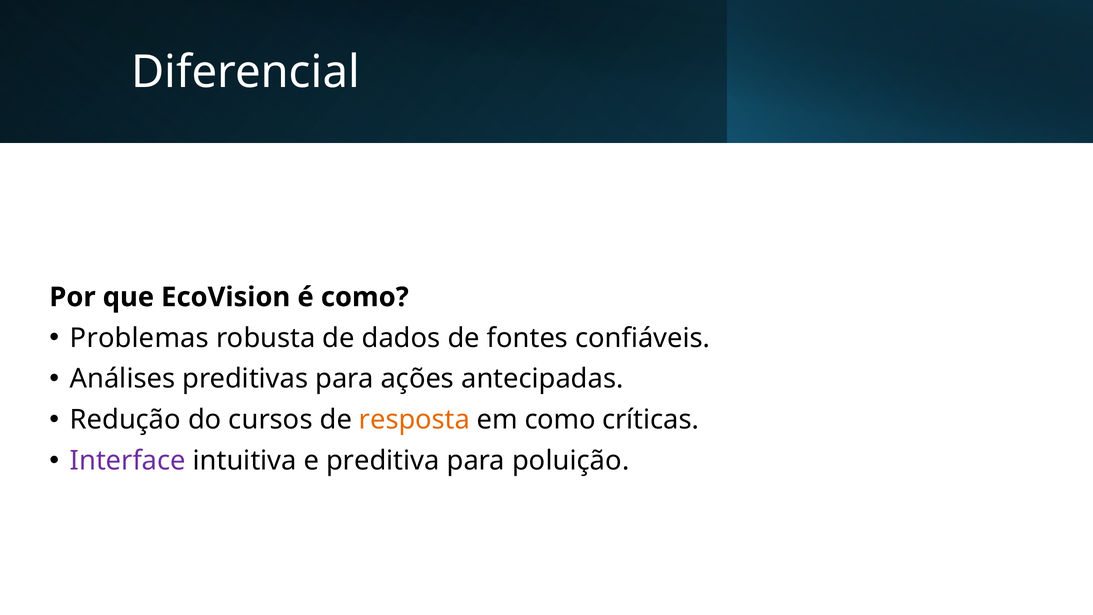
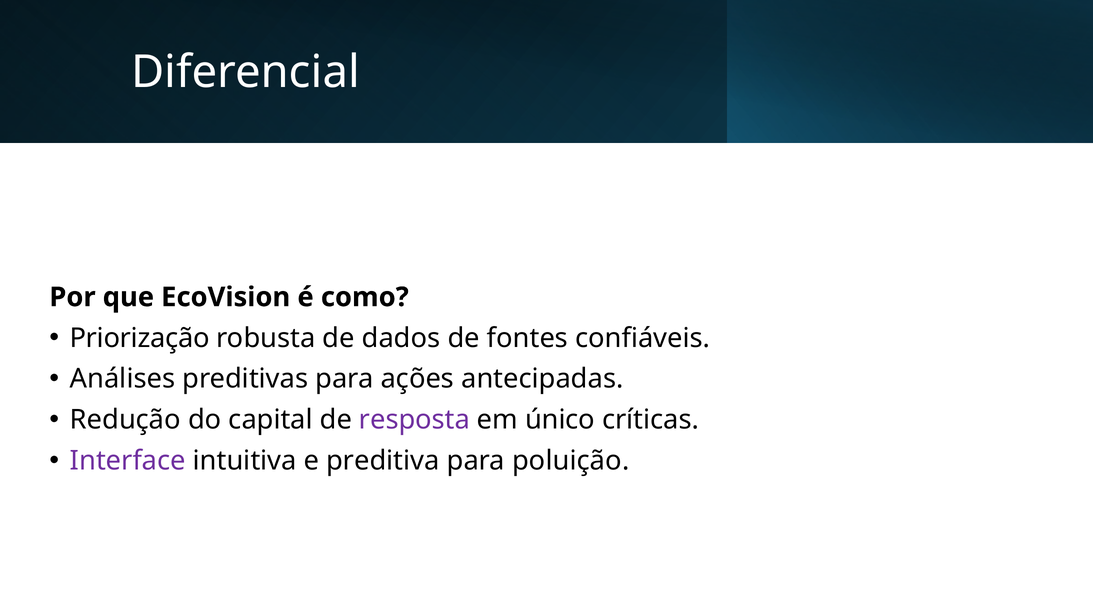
Problemas: Problemas -> Priorização (140, 338)
cursos: cursos -> capital (271, 420)
resposta colour: orange -> purple (414, 420)
em como: como -> único (560, 420)
